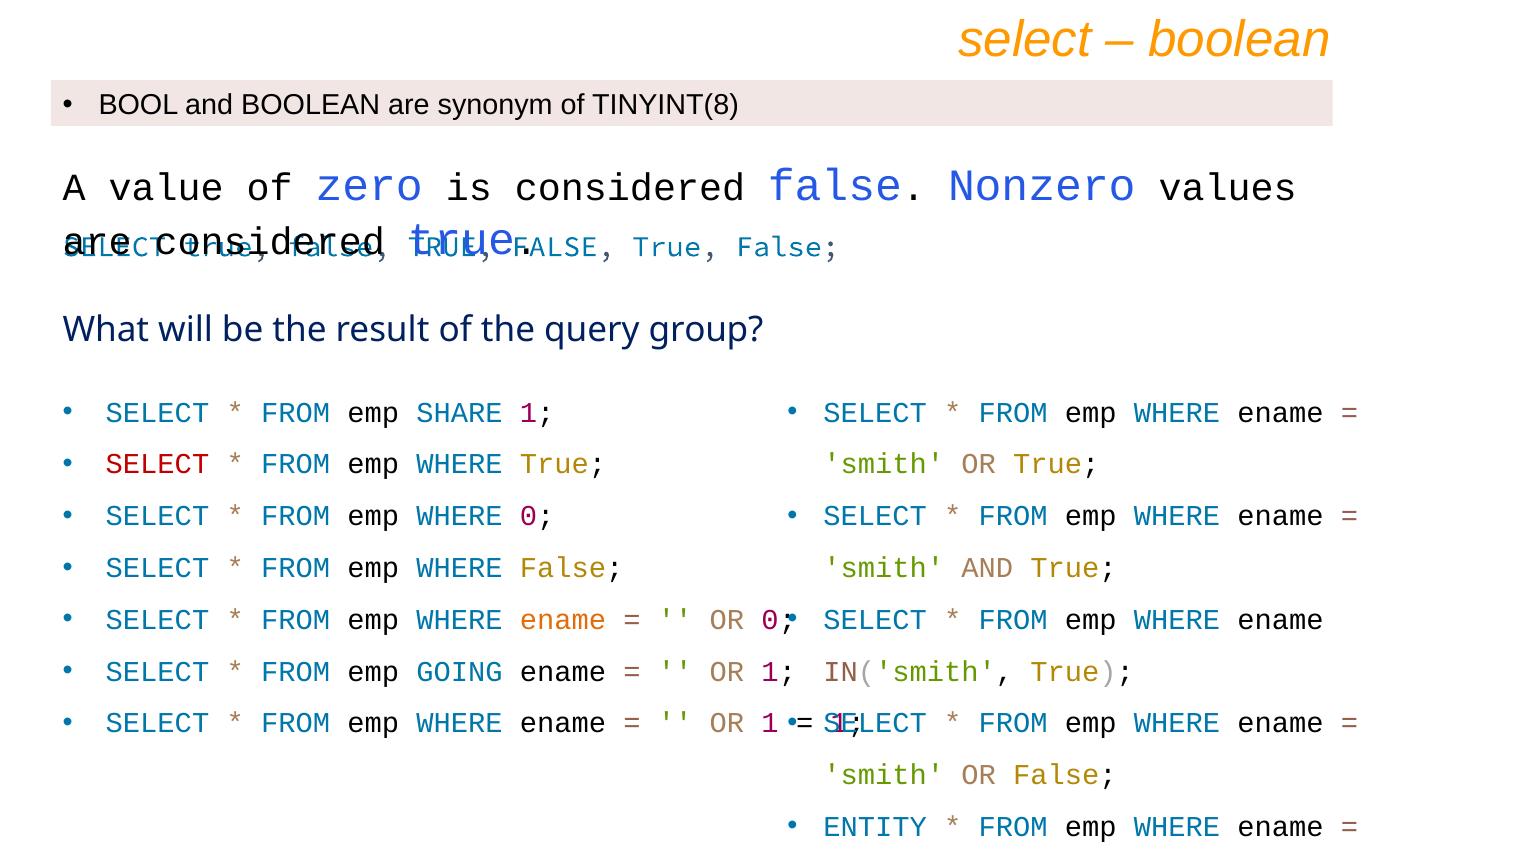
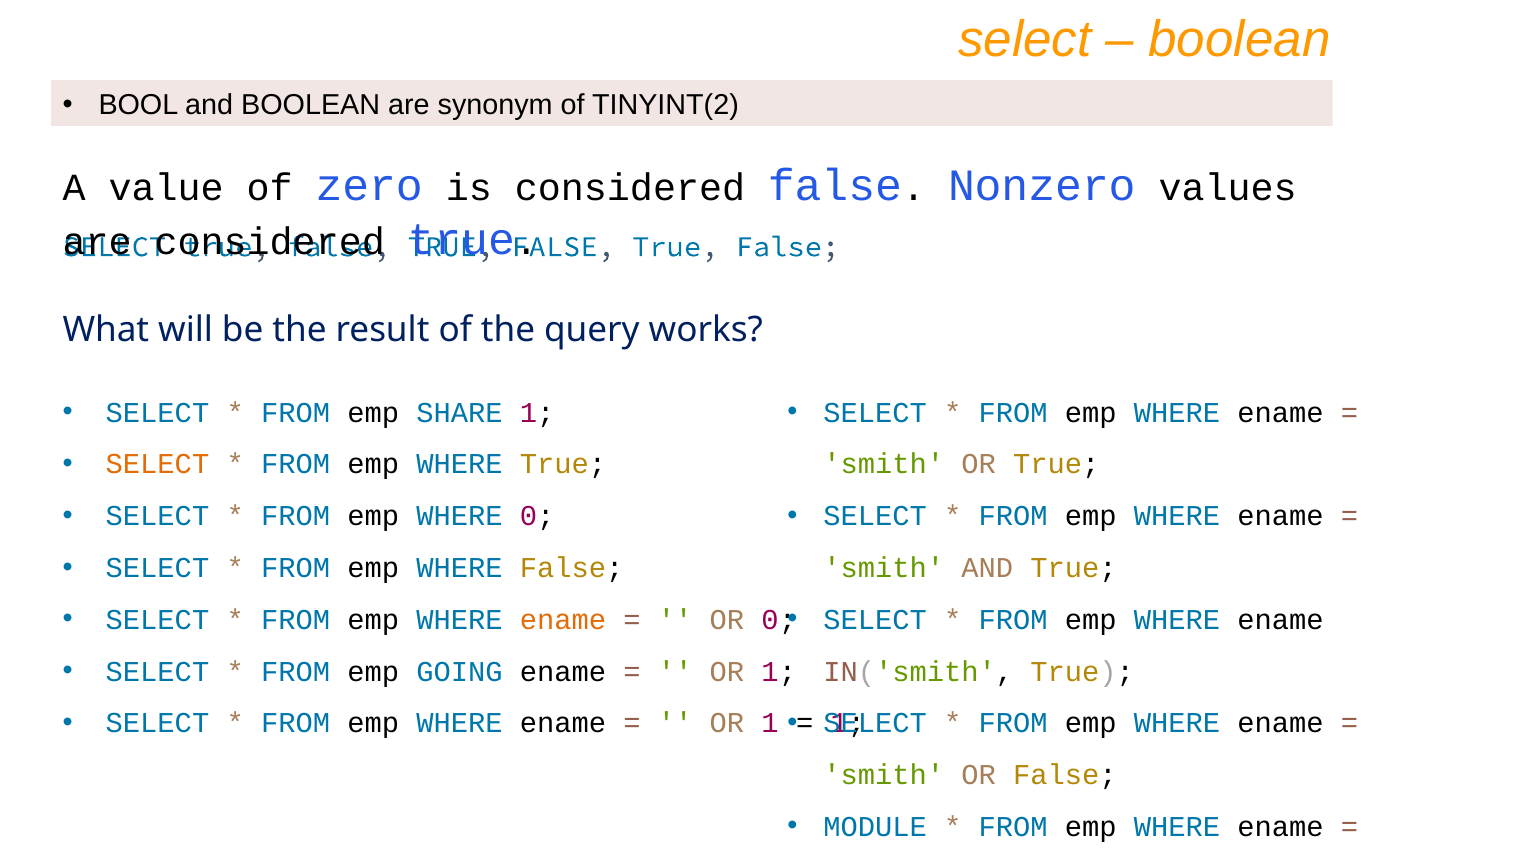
TINYINT(8: TINYINT(8 -> TINYINT(2 (665, 105)
group: group -> works (706, 330)
SELECT colour: red -> orange (157, 464)
ENTITY: ENTITY -> MODULE (875, 827)
